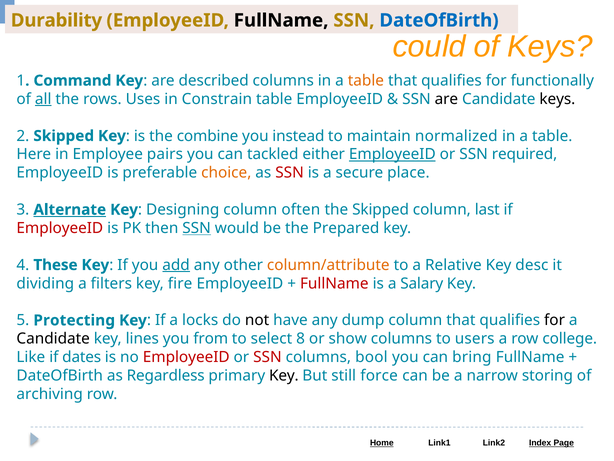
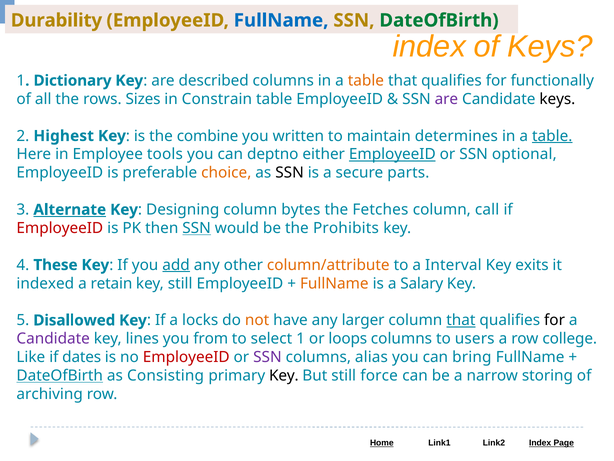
FullName colour: black -> blue (281, 20)
DateOfBirth colour: blue -> green (439, 20)
could: could -> index (429, 47)
Command: Command -> Dictionary (72, 81)
all underline: present -> none (43, 99)
Uses: Uses -> Sizes (143, 99)
are colour: black -> purple (446, 99)
2 Skipped: Skipped -> Highest (64, 136)
instead: instead -> written (298, 136)
normalized: normalized -> determines (456, 136)
table underline: none -> present (552, 136)
pairs: pairs -> tools (165, 154)
tackled: tackled -> deptno (273, 154)
required: required -> optional (524, 154)
SSN colour: red -> black (290, 173)
place: place -> parts (408, 173)
often: often -> bytes (301, 209)
the Skipped: Skipped -> Fetches (380, 209)
last: last -> call (487, 209)
Prepared: Prepared -> Prohibits (346, 228)
Relative: Relative -> Interval (453, 265)
desc: desc -> exits (532, 265)
dividing: dividing -> indexed (45, 283)
filters: filters -> retain (111, 283)
key fire: fire -> still (180, 283)
FullName colour: red -> orange (334, 283)
Protecting: Protecting -> Disallowed (74, 320)
not colour: black -> orange (257, 320)
dump: dump -> larger (363, 320)
that underline: none -> present (461, 320)
Candidate colour: black -> purple (53, 338)
select 8: 8 -> 1 (301, 338)
show: show -> loops (348, 338)
SSN colour: red -> purple (267, 357)
bool: bool -> alias (371, 357)
DateOfBirth underline: none -> present (60, 375)
Regardless: Regardless -> Consisting (166, 375)
